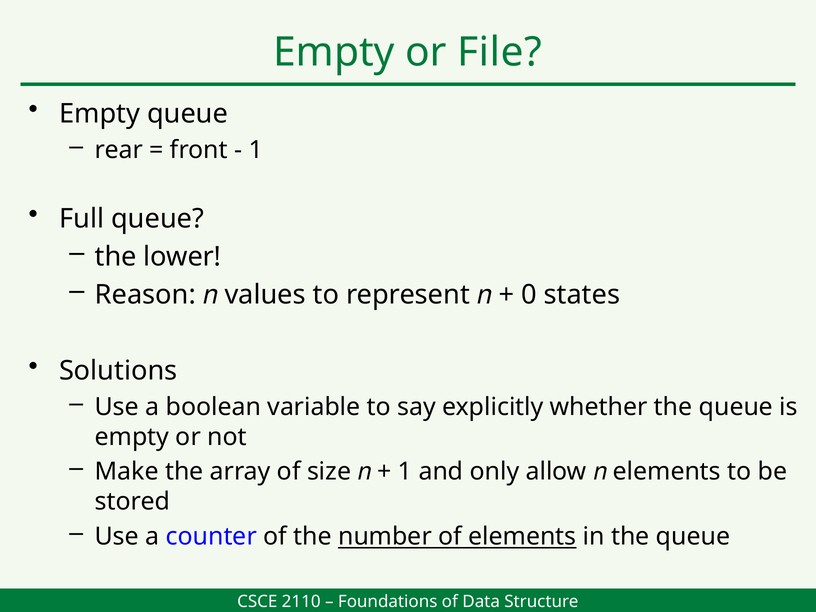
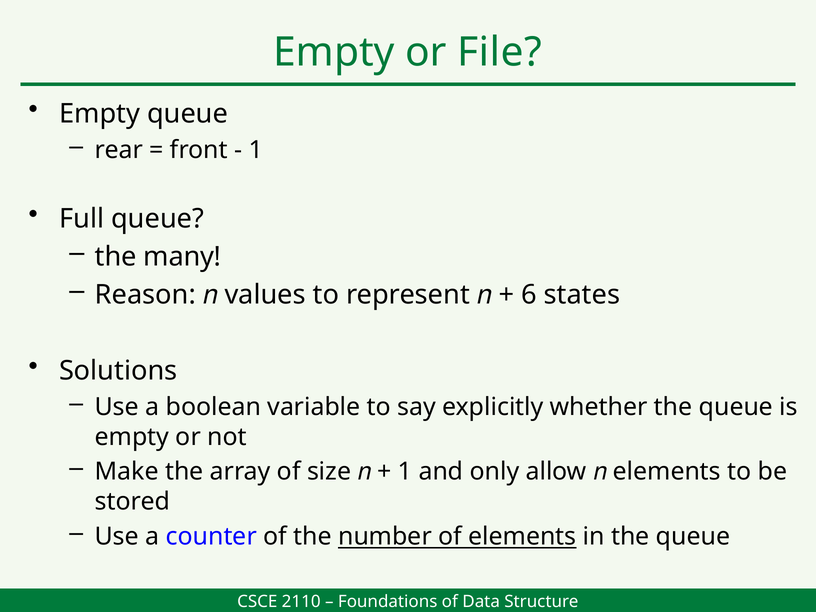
lower: lower -> many (182, 257)
0: 0 -> 6 (529, 295)
